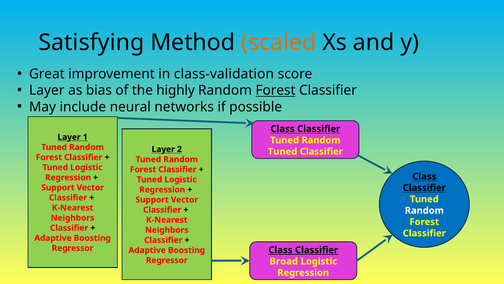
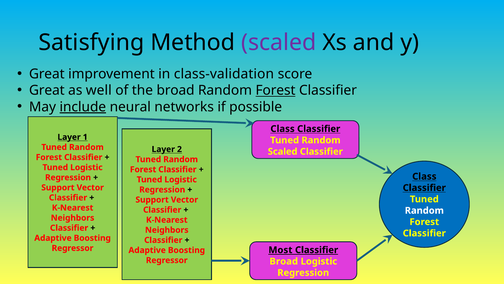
scaled colour: orange -> purple (279, 42)
Layer: Layer -> Great (47, 90)
bias: bias -> well (99, 90)
the highly: highly -> broad (176, 90)
include underline: none -> present (83, 107)
Tuned: Tuned -> Scaled (283, 151)
Class: Class -> Most (280, 250)
